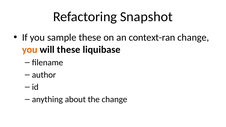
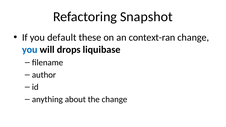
sample: sample -> default (62, 38)
you colour: orange -> blue (30, 50)
will these: these -> drops (69, 50)
